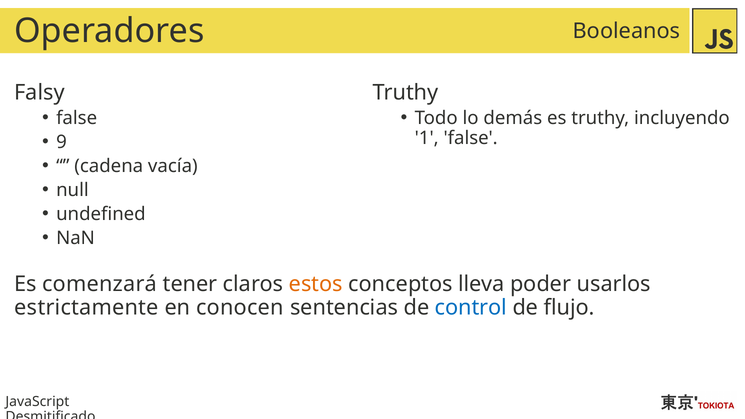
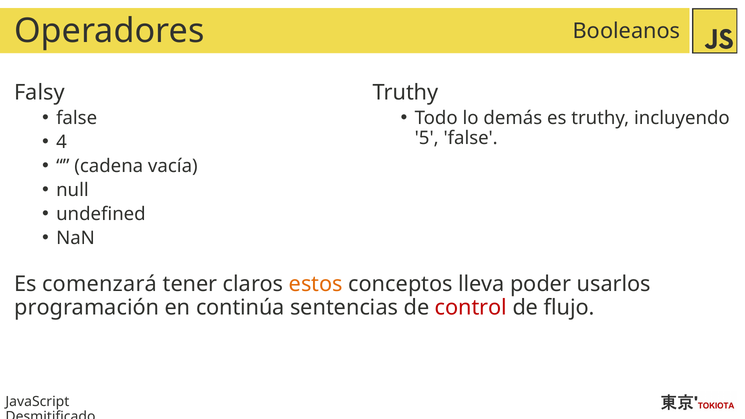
9: 9 -> 4 (61, 142)
1: 1 -> 5 (427, 138)
estrictamente: estrictamente -> programación (87, 308)
conocen: conocen -> continúa (240, 308)
control colour: blue -> red (471, 308)
